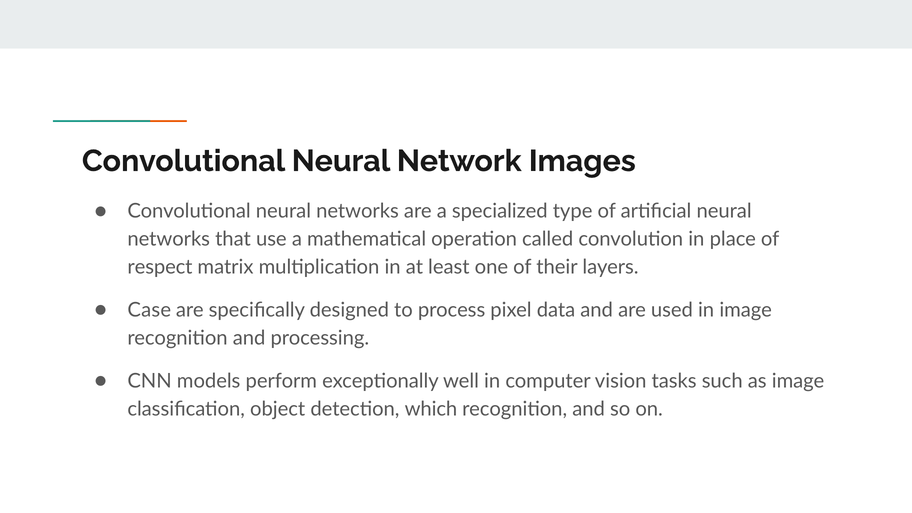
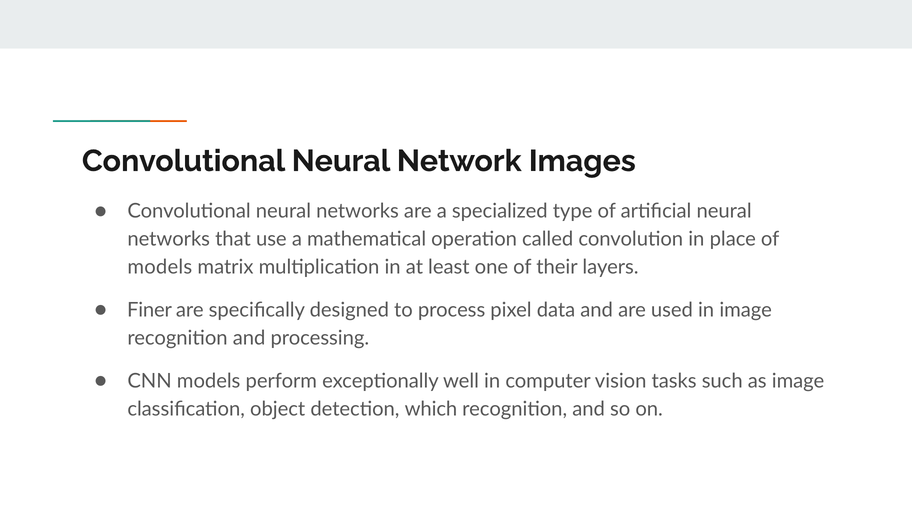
respect: respect -> models (160, 267)
Case: Case -> Finer (149, 310)
